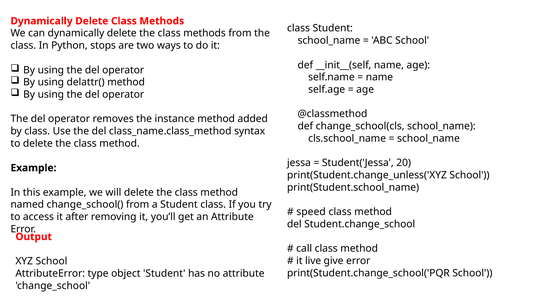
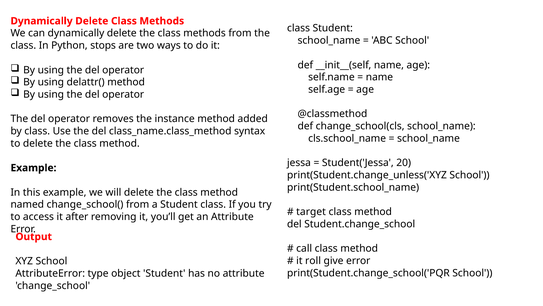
speed: speed -> target (311, 211)
live: live -> roll (313, 260)
